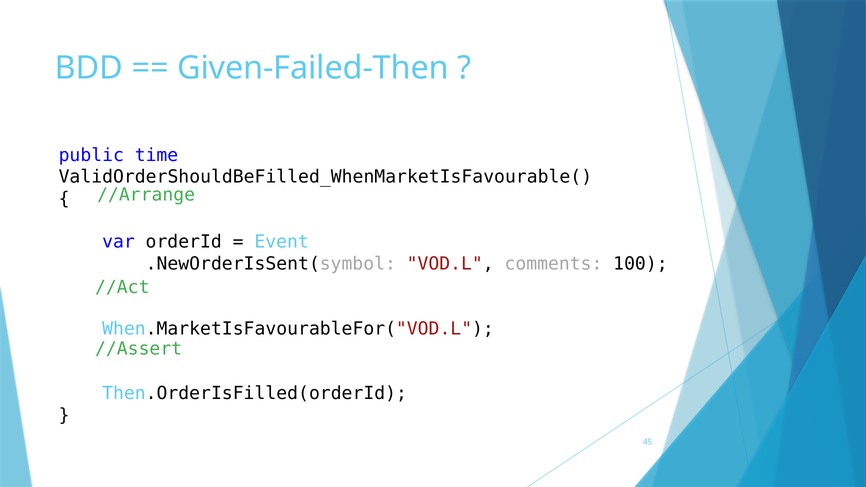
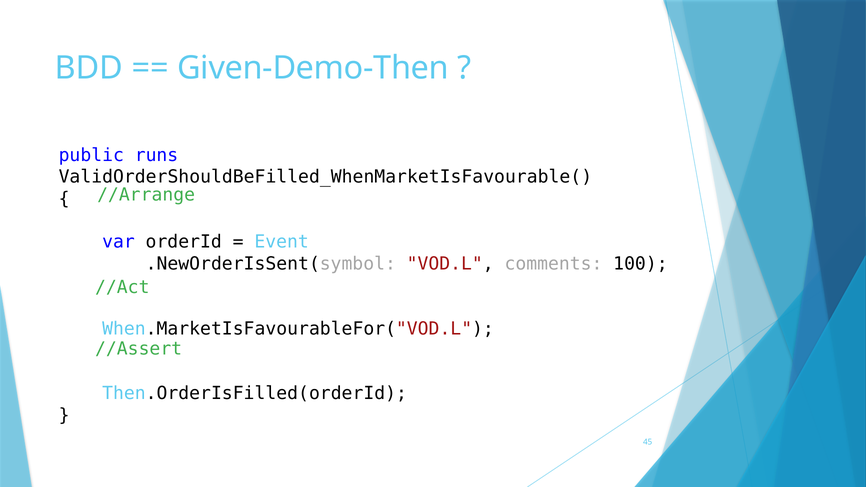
Given-Failed-Then: Given-Failed-Then -> Given-Demo-Then (313, 68)
time: time -> runs (156, 155)
